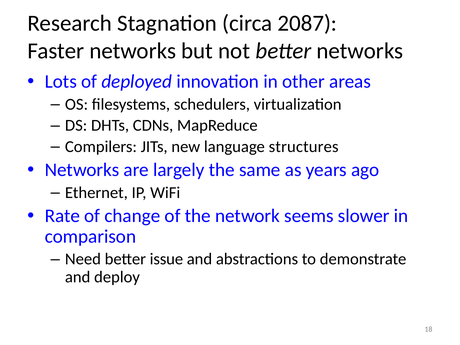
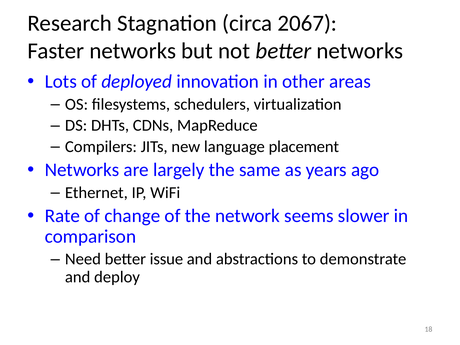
2087: 2087 -> 2067 (307, 23)
structures: structures -> placement (304, 147)
